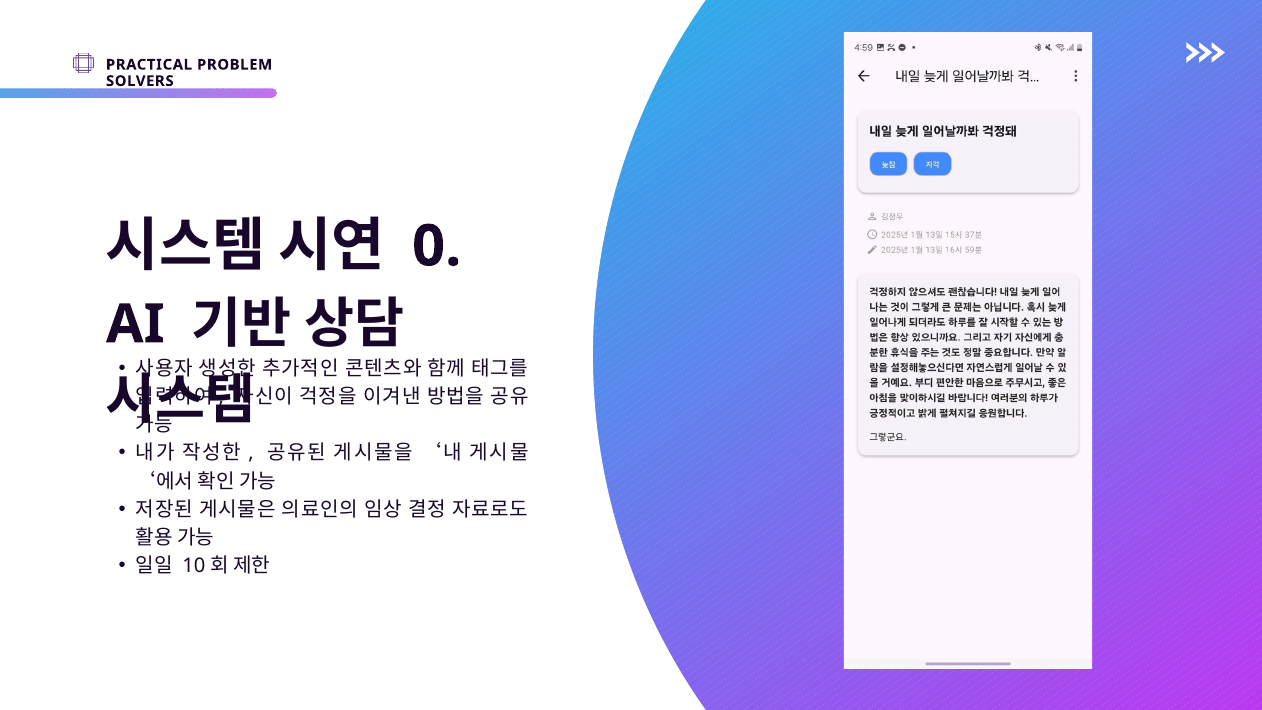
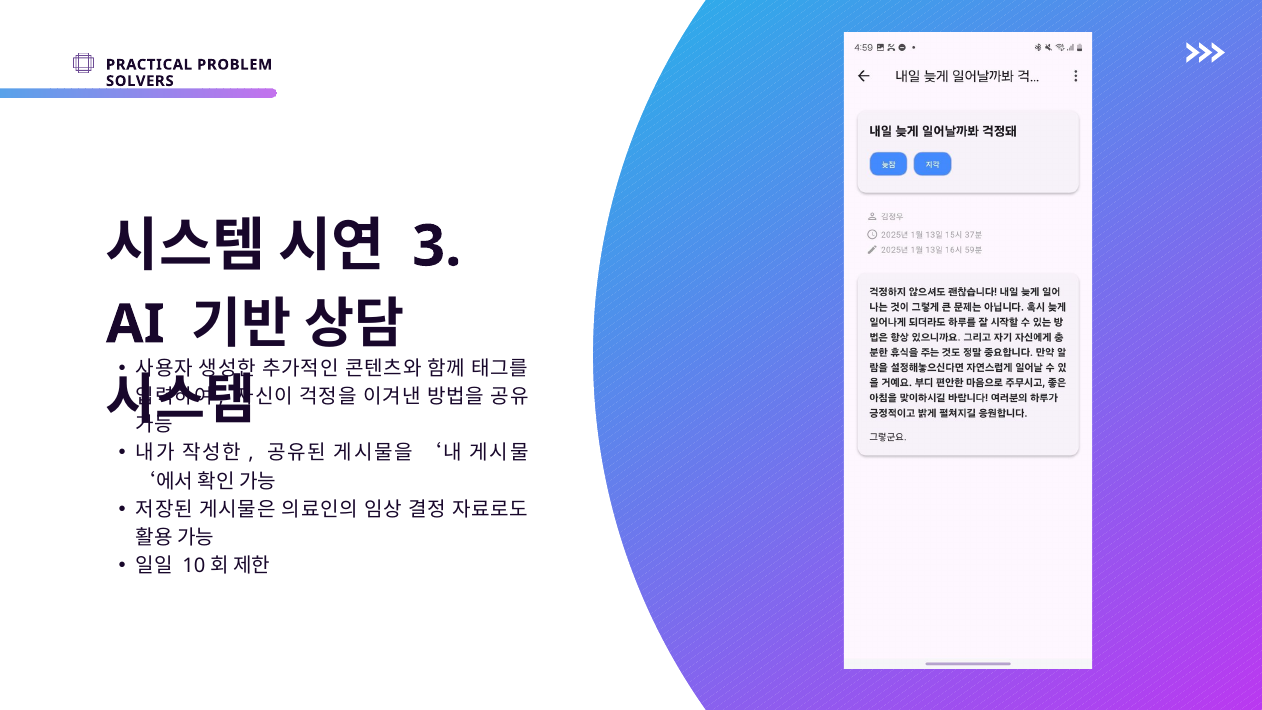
0: 0 -> 3 (437, 246)
